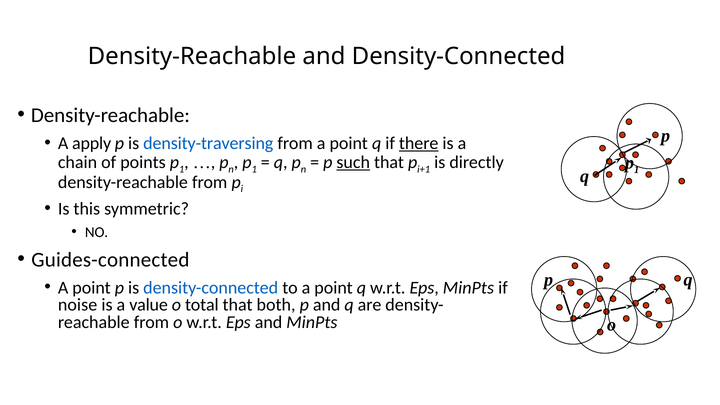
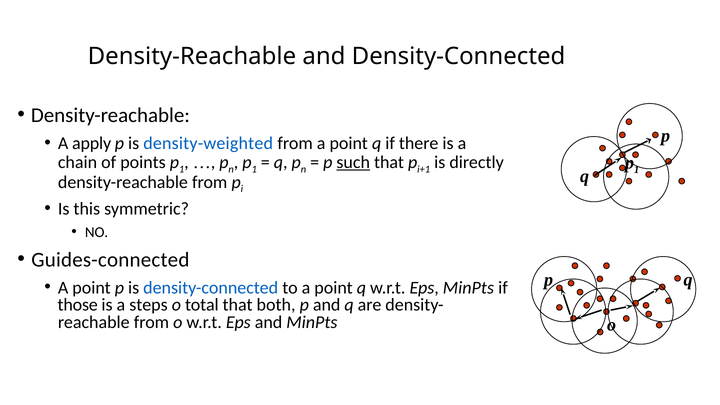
density-traversing: density-traversing -> density-weighted (208, 143)
there underline: present -> none (419, 143)
noise: noise -> those (78, 305)
value: value -> steps (148, 305)
